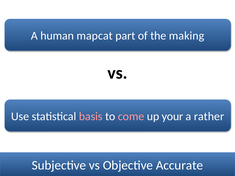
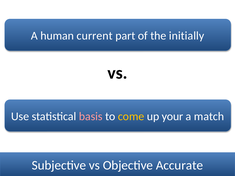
mapcat: mapcat -> current (95, 36)
making: making -> initially (187, 36)
come colour: pink -> yellow (131, 116)
rather: rather -> match (209, 116)
